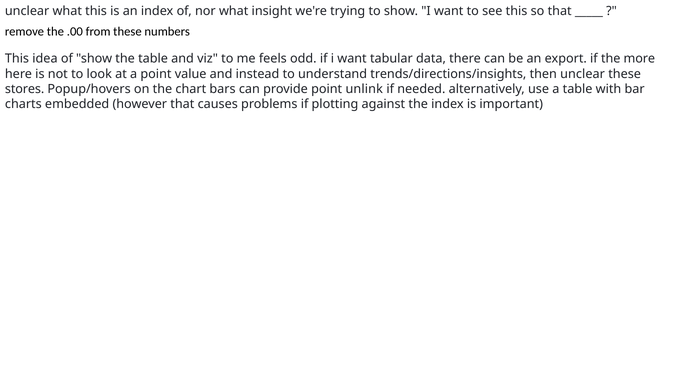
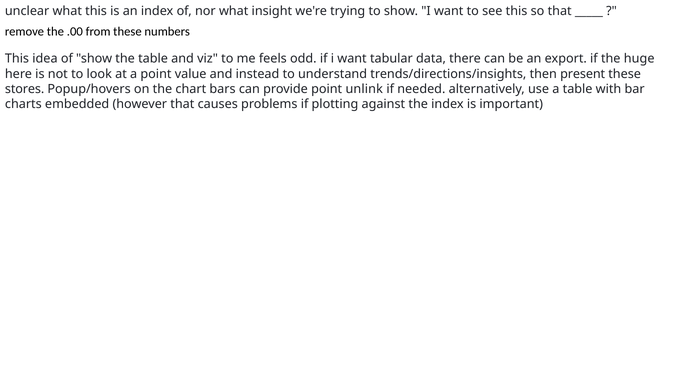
more: more -> huge (639, 59)
then unclear: unclear -> present (583, 74)
